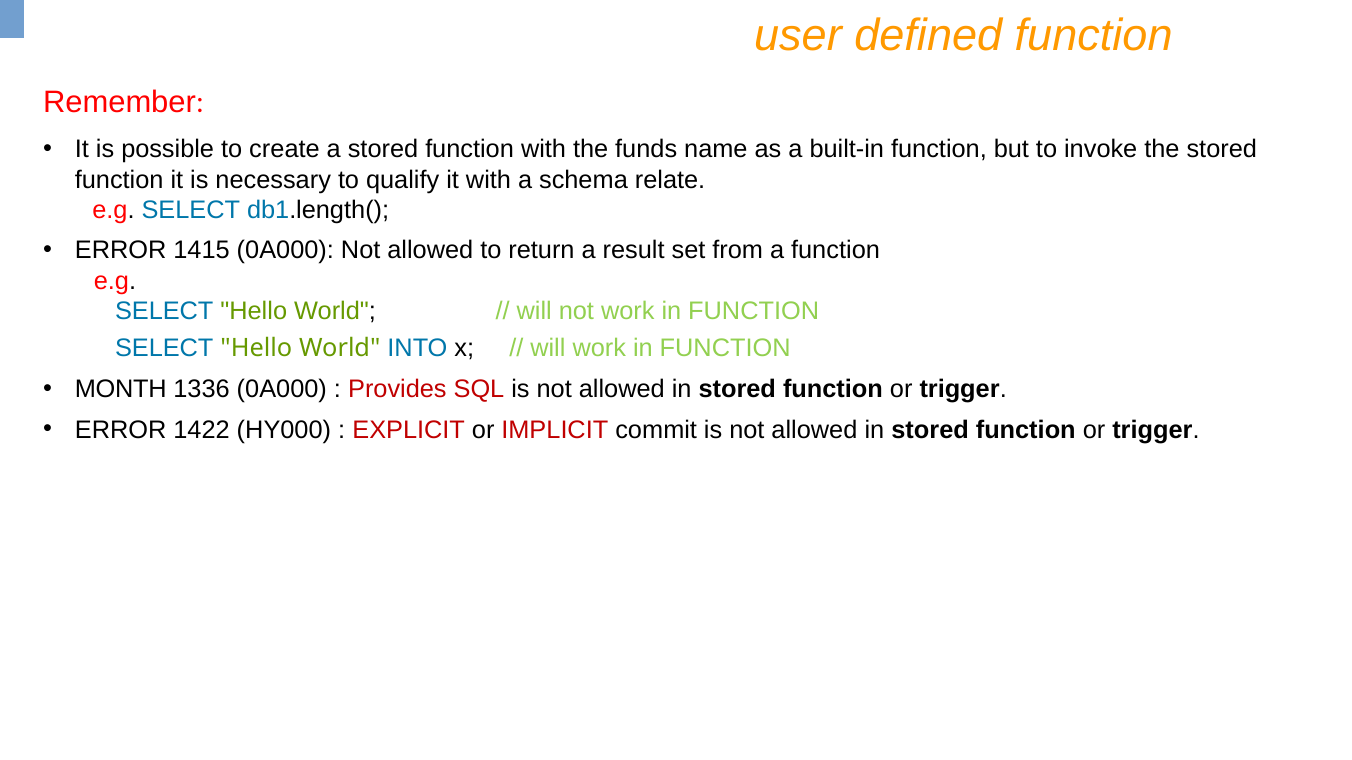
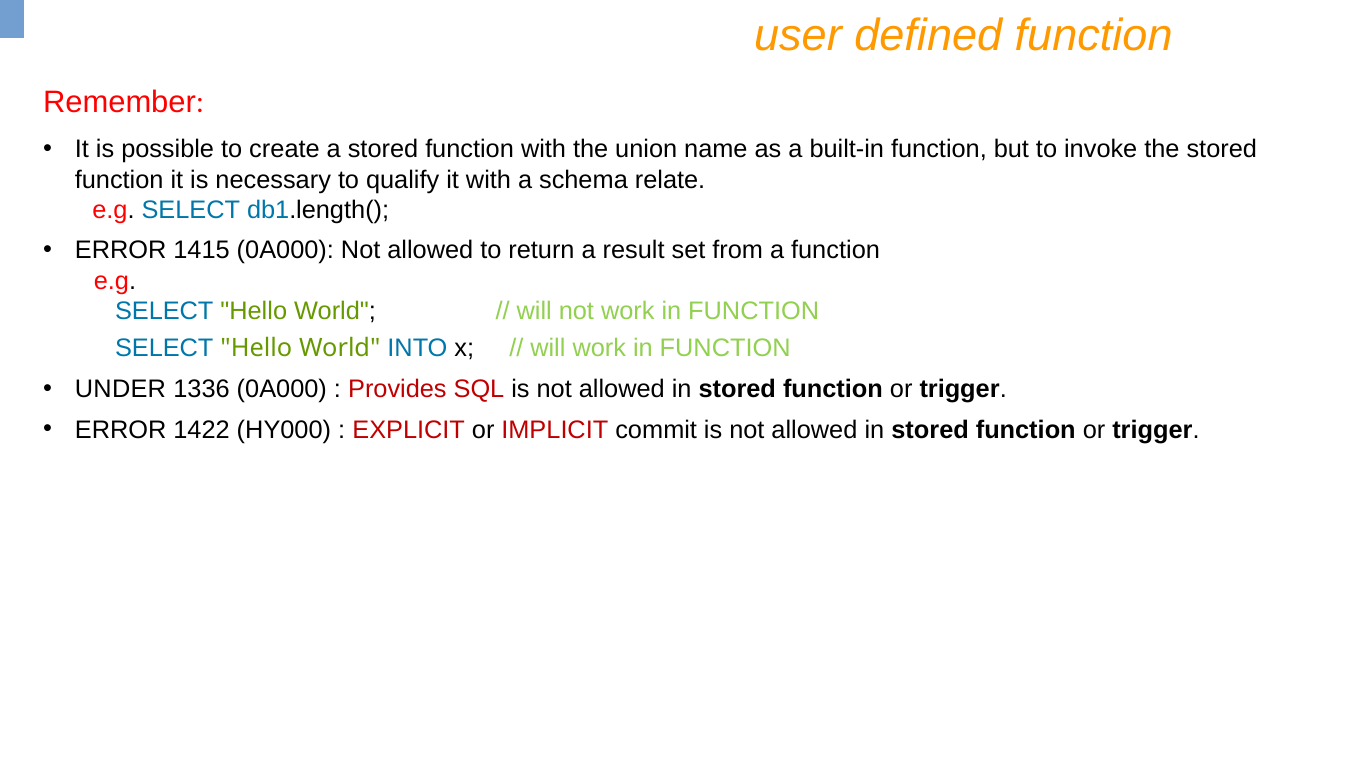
funds: funds -> union (646, 149)
MONTH: MONTH -> UNDER (120, 389)
